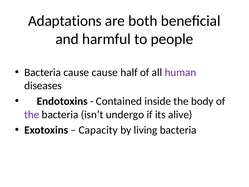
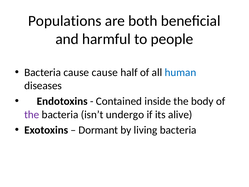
Adaptations: Adaptations -> Populations (65, 21)
human colour: purple -> blue (180, 72)
Capacity: Capacity -> Dormant (98, 130)
